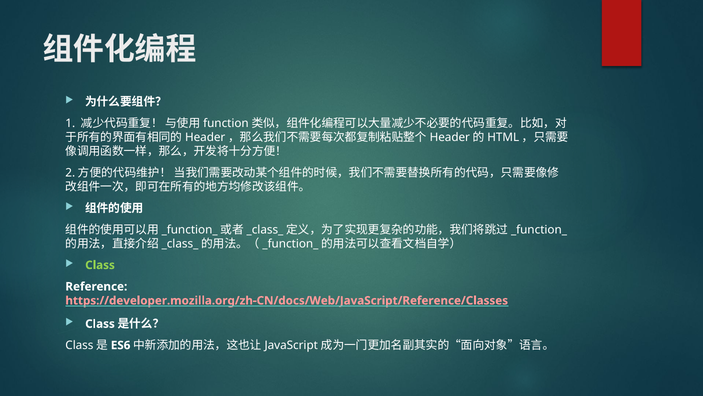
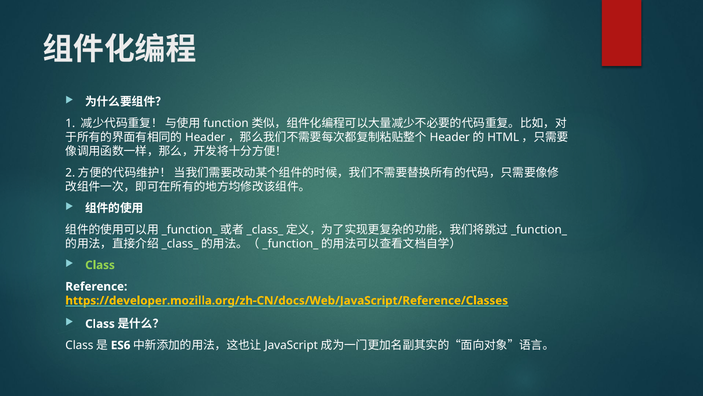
https://developer.mozilla.org/zh-CN/docs/Web/JavaScript/Reference/Classes colour: pink -> yellow (287, 300)
